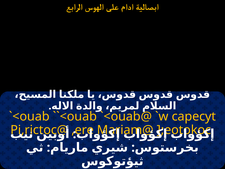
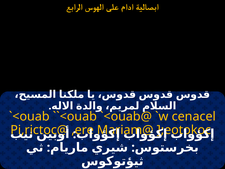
capecyt: capecyt -> cenacel (194, 116)
